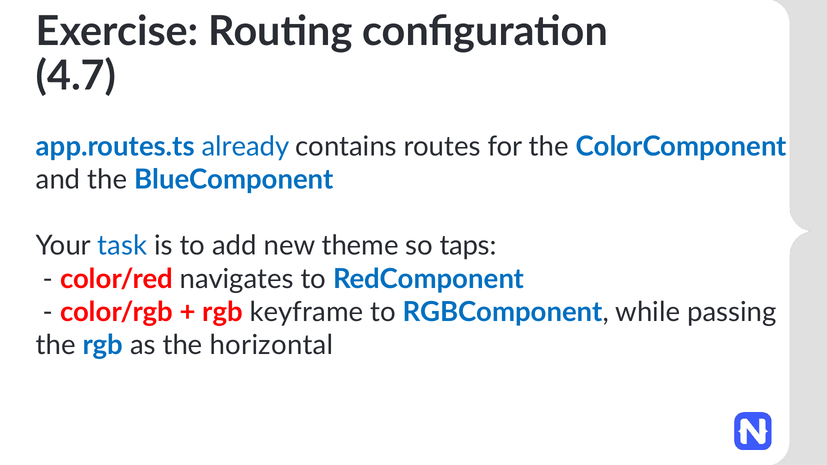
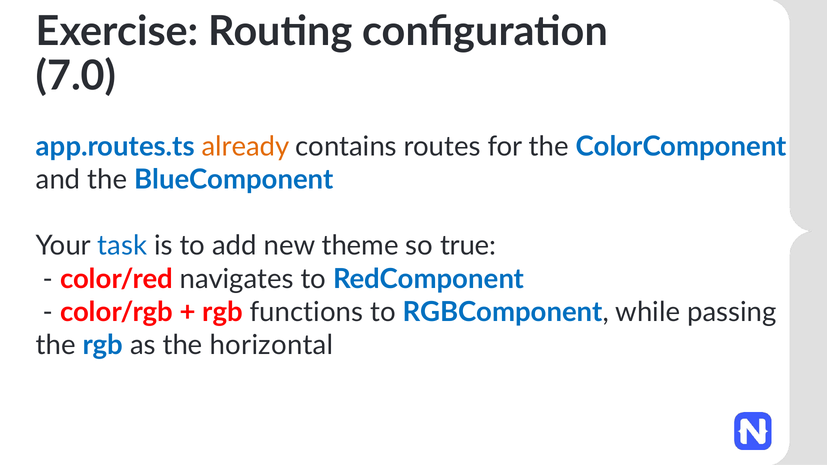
4.7: 4.7 -> 7.0 (76, 76)
already colour: blue -> orange (245, 147)
taps: taps -> true (468, 246)
keyframe: keyframe -> functions (306, 312)
